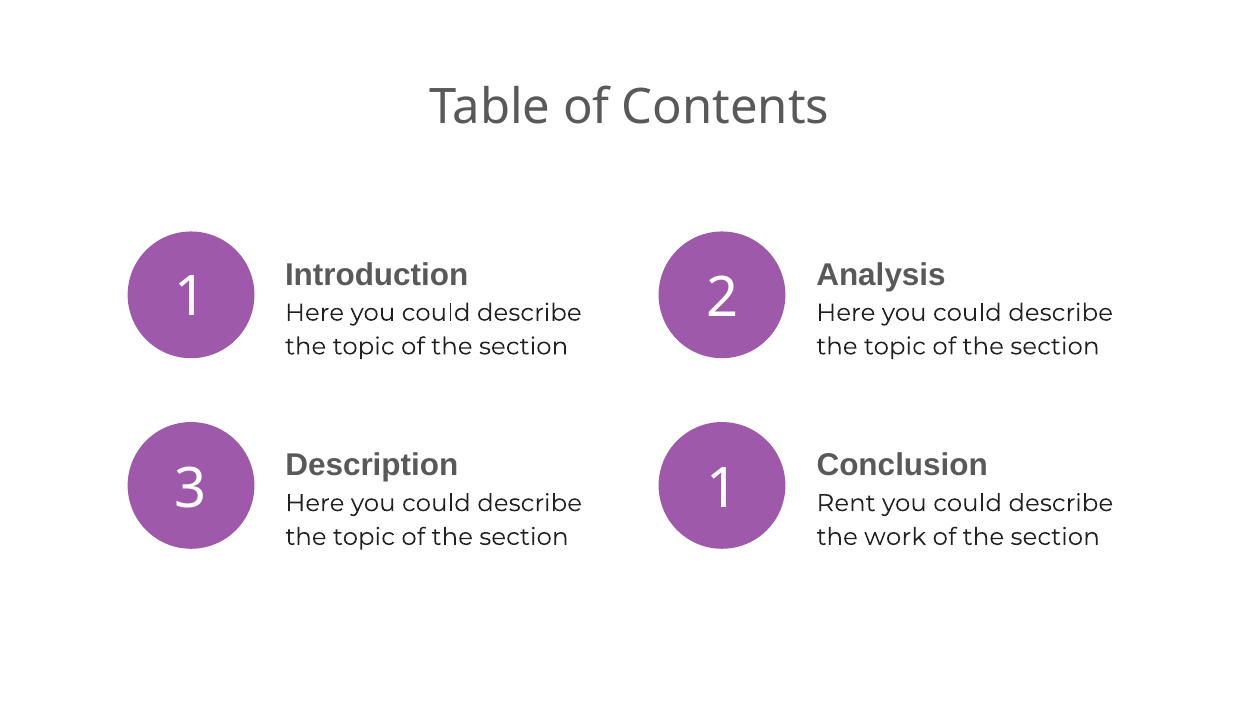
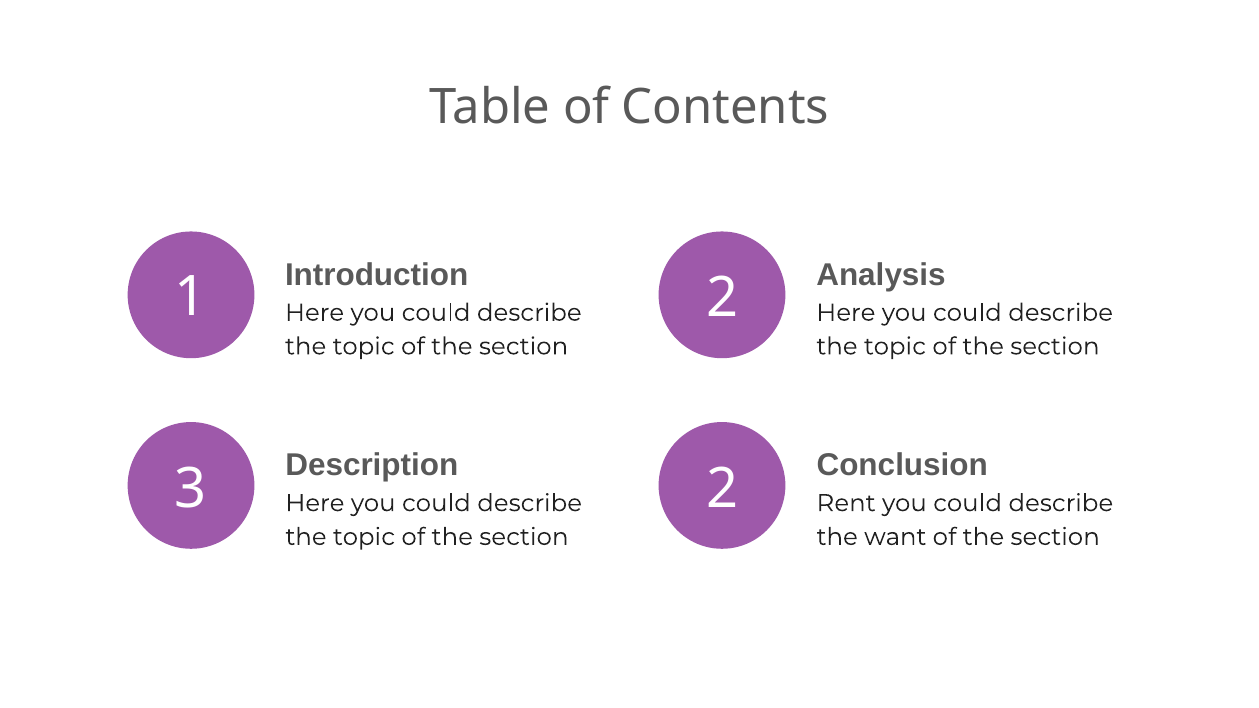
3 1: 1 -> 2 (722, 489)
work: work -> want (895, 537)
